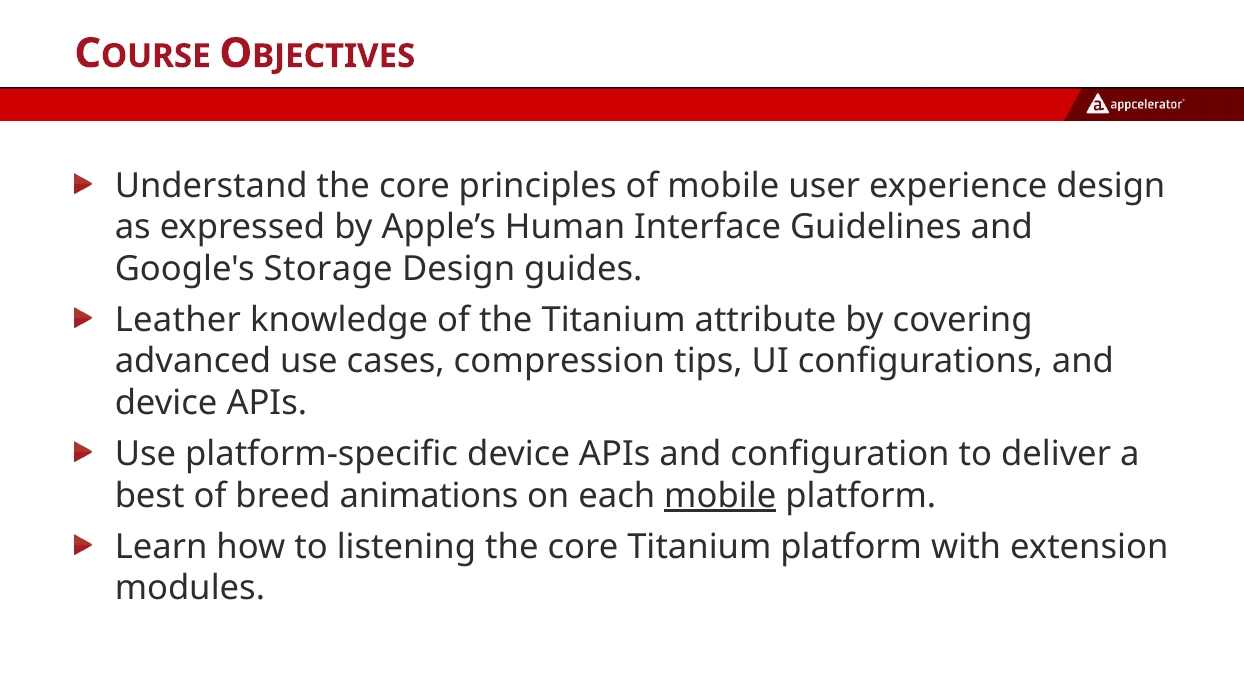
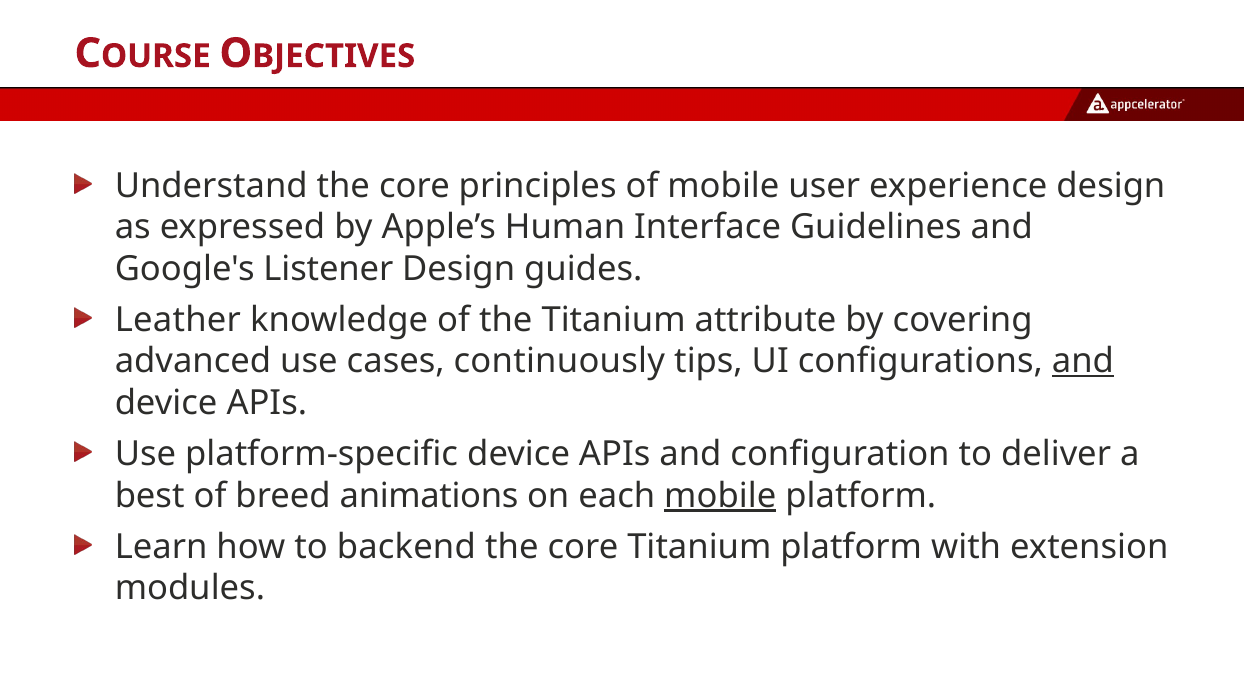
Storage: Storage -> Listener (328, 269)
compression: compression -> continuously (559, 361)
and underline: none -> present (1083, 361)
listening: listening -> backend (406, 547)
